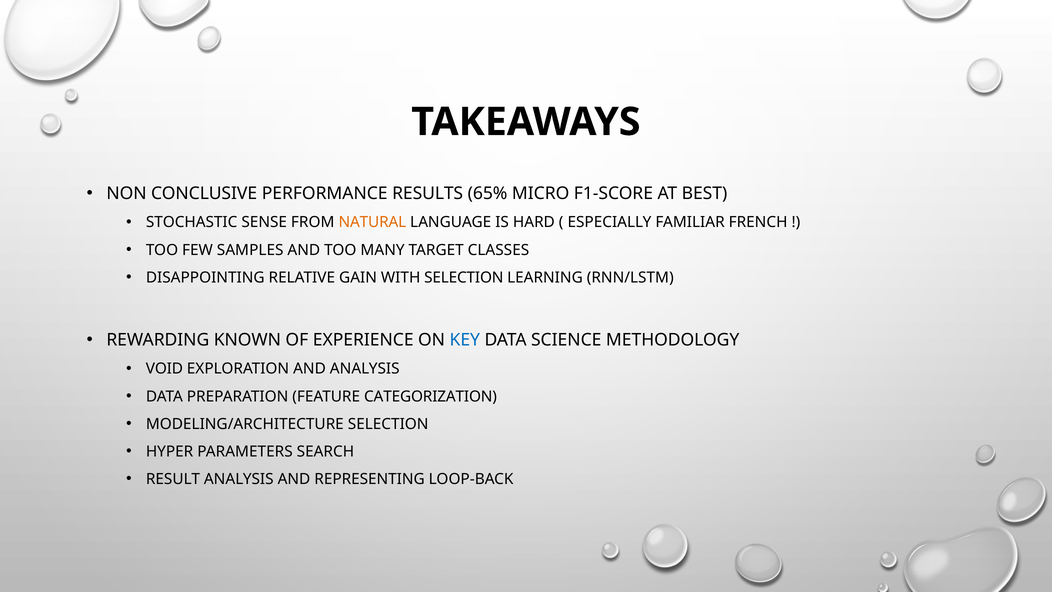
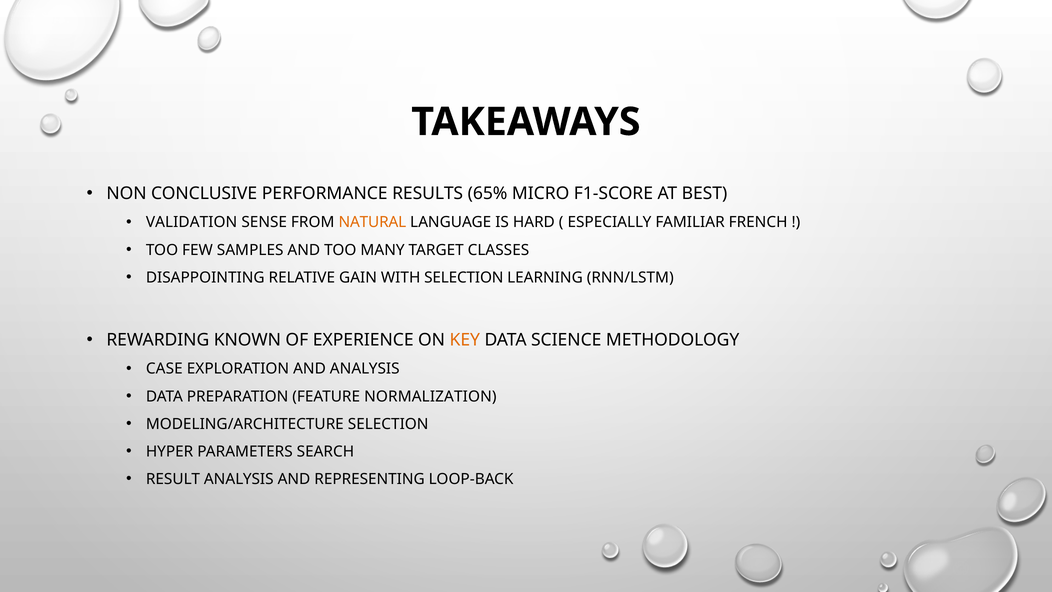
STOCHASTIC: STOCHASTIC -> VALIDATION (192, 222)
KEY colour: blue -> orange (465, 340)
VOID: VOID -> CASE (164, 369)
CATEGORIZATION: CATEGORIZATION -> NORMALIZATION (430, 396)
